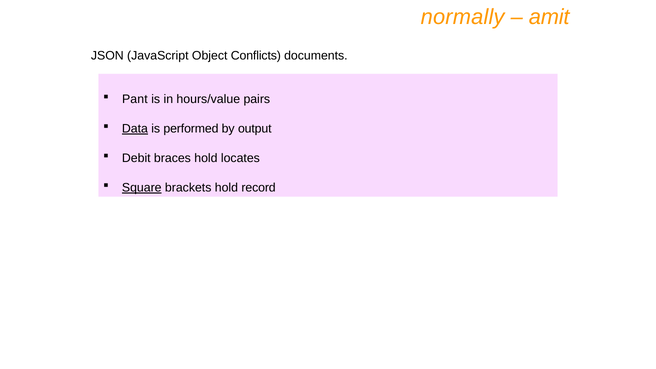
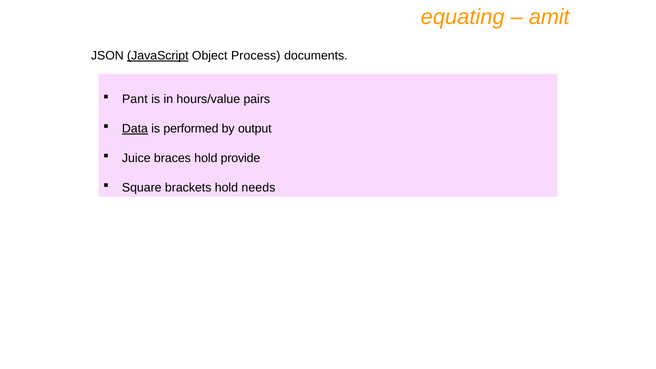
normally: normally -> equating (463, 17)
JavaScript underline: none -> present (158, 56)
Conflicts: Conflicts -> Process (256, 56)
Debit: Debit -> Juice (136, 158)
locates: locates -> provide (240, 158)
Square underline: present -> none (142, 188)
record: record -> needs (258, 188)
